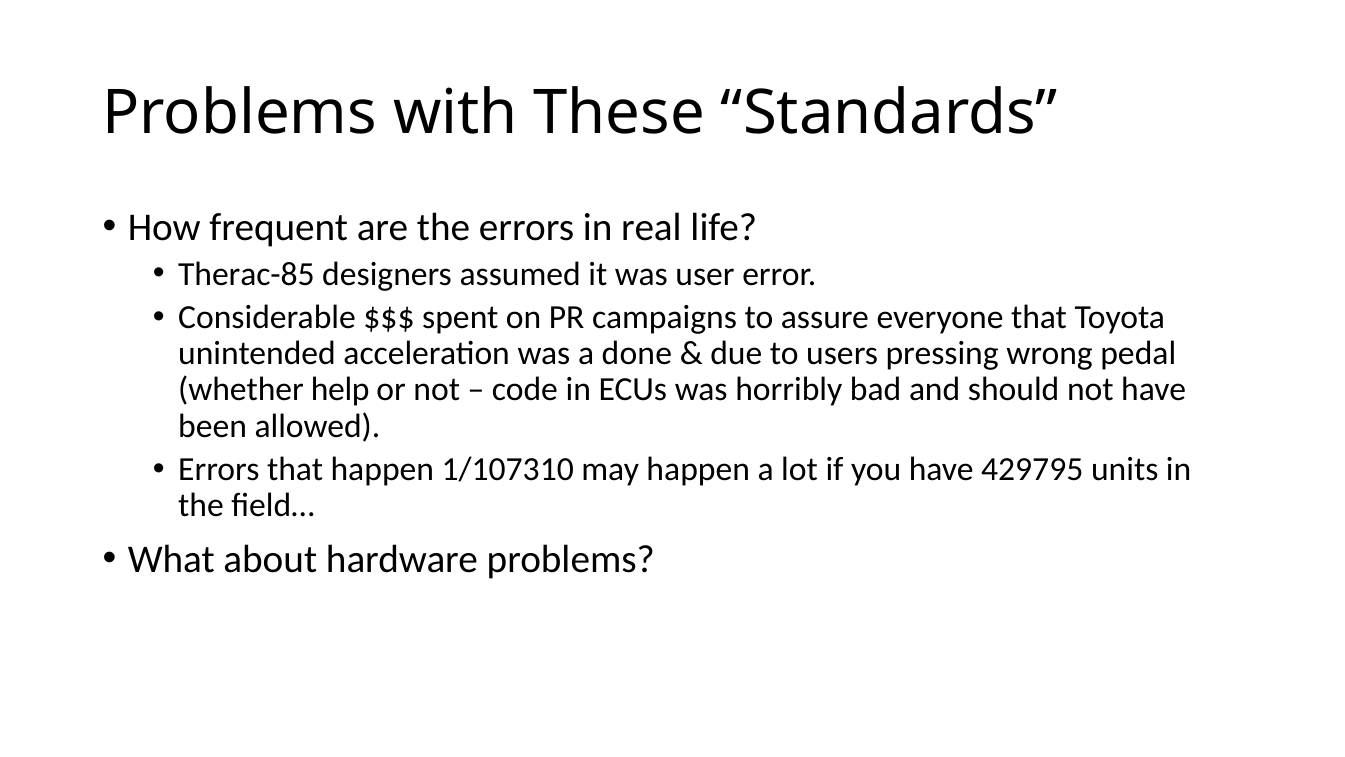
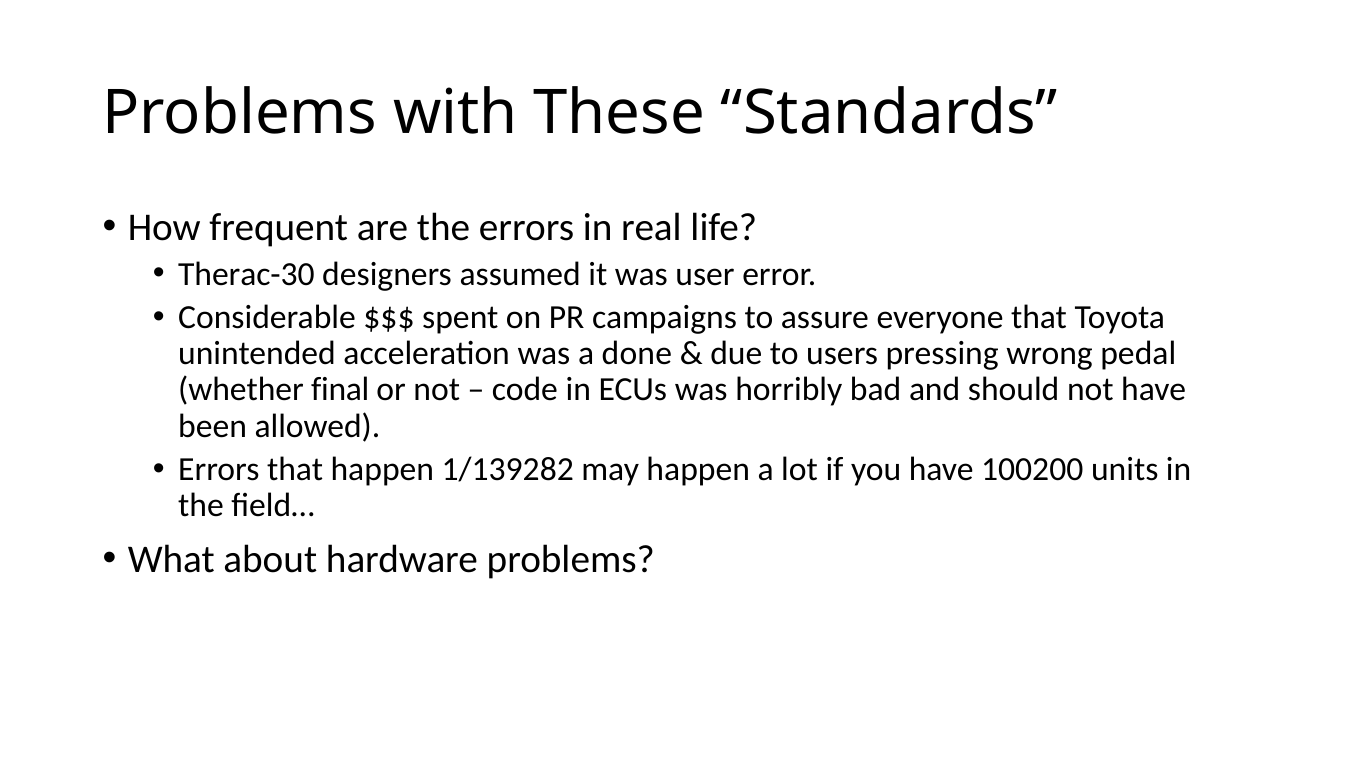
Therac-85: Therac-85 -> Therac-30 (246, 274)
help: help -> final (340, 390)
1/107310: 1/107310 -> 1/139282 (508, 469)
429795: 429795 -> 100200 (1032, 469)
